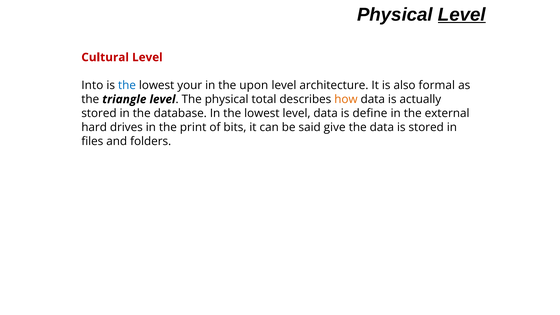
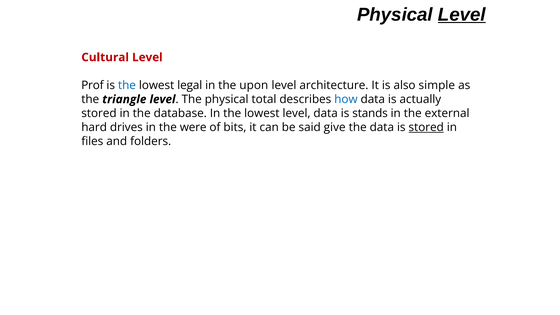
Into: Into -> Prof (92, 85)
your: your -> legal (190, 85)
formal: formal -> simple (437, 85)
how colour: orange -> blue (346, 99)
define: define -> stands (370, 113)
print: print -> were (193, 127)
stored underline: none -> present (426, 127)
